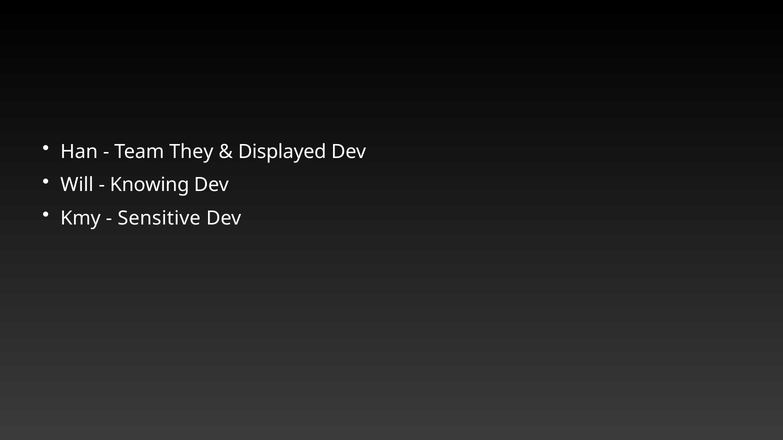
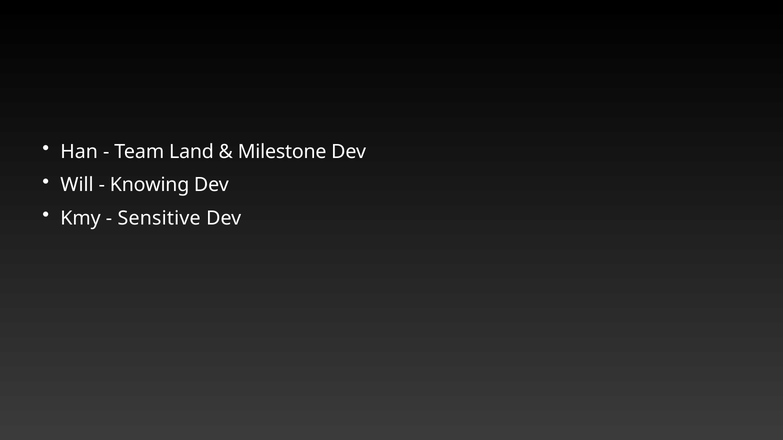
They: They -> Land (191, 152)
Displayed: Displayed -> Milestone (282, 152)
